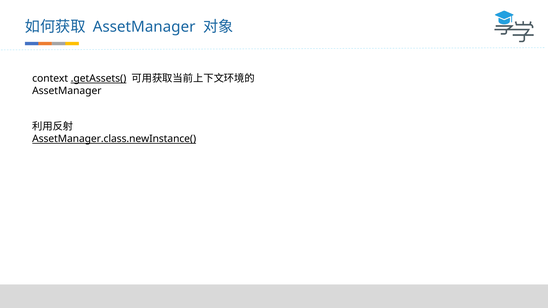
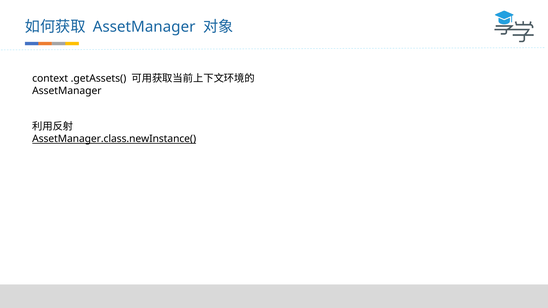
.getAssets( underline: present -> none (98, 79)
